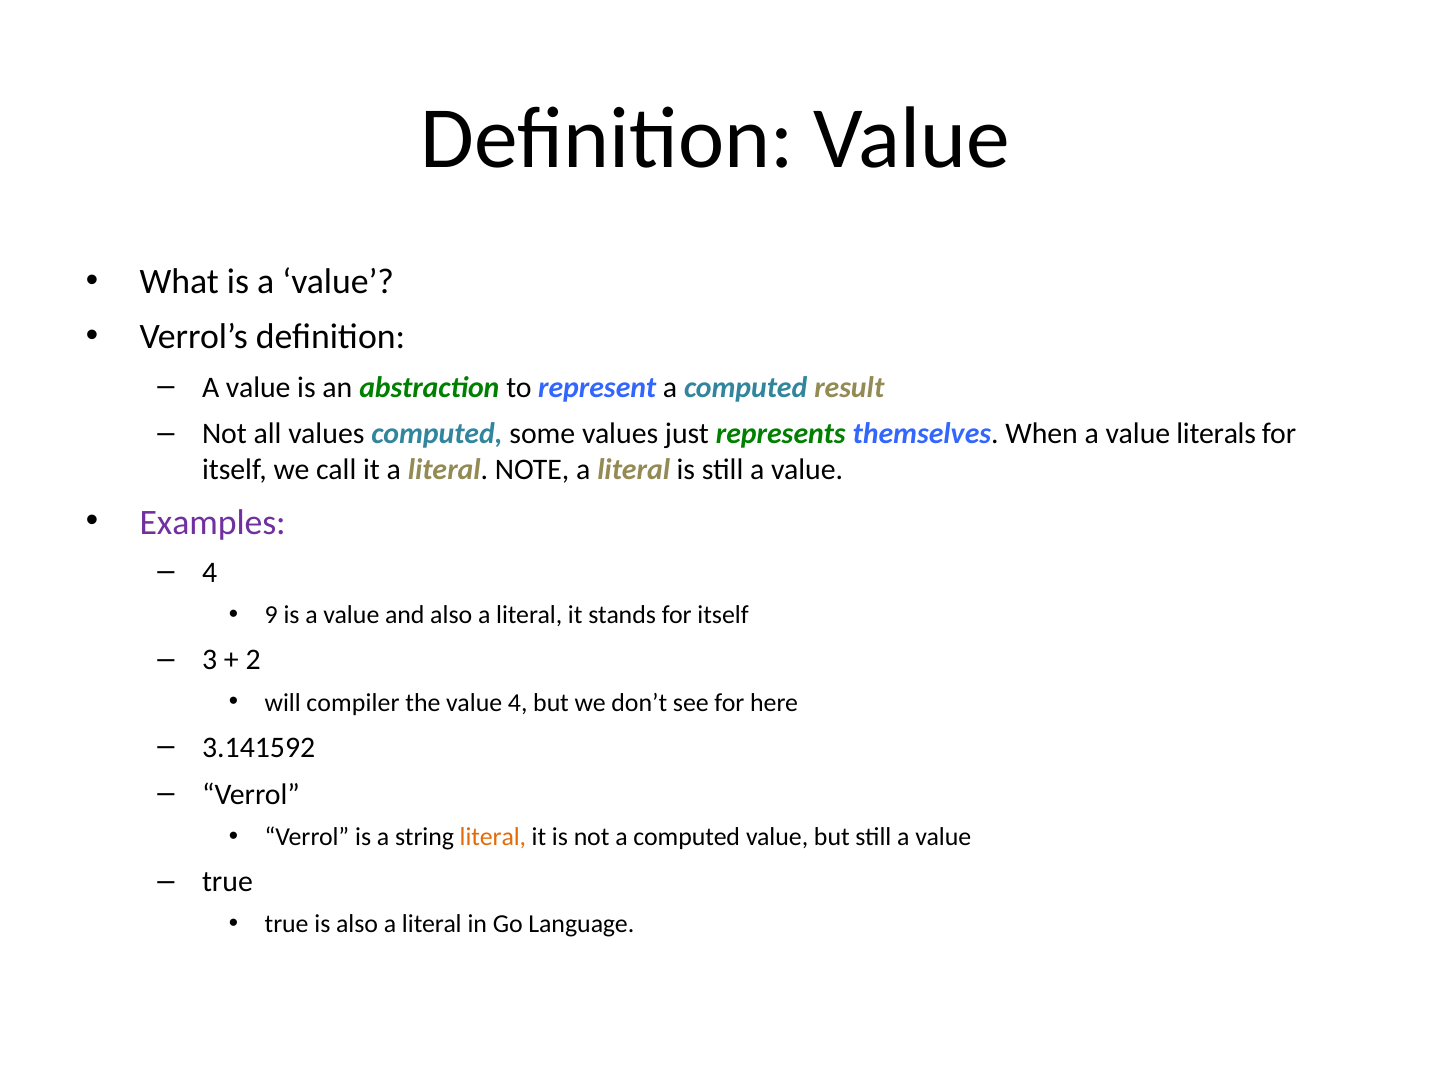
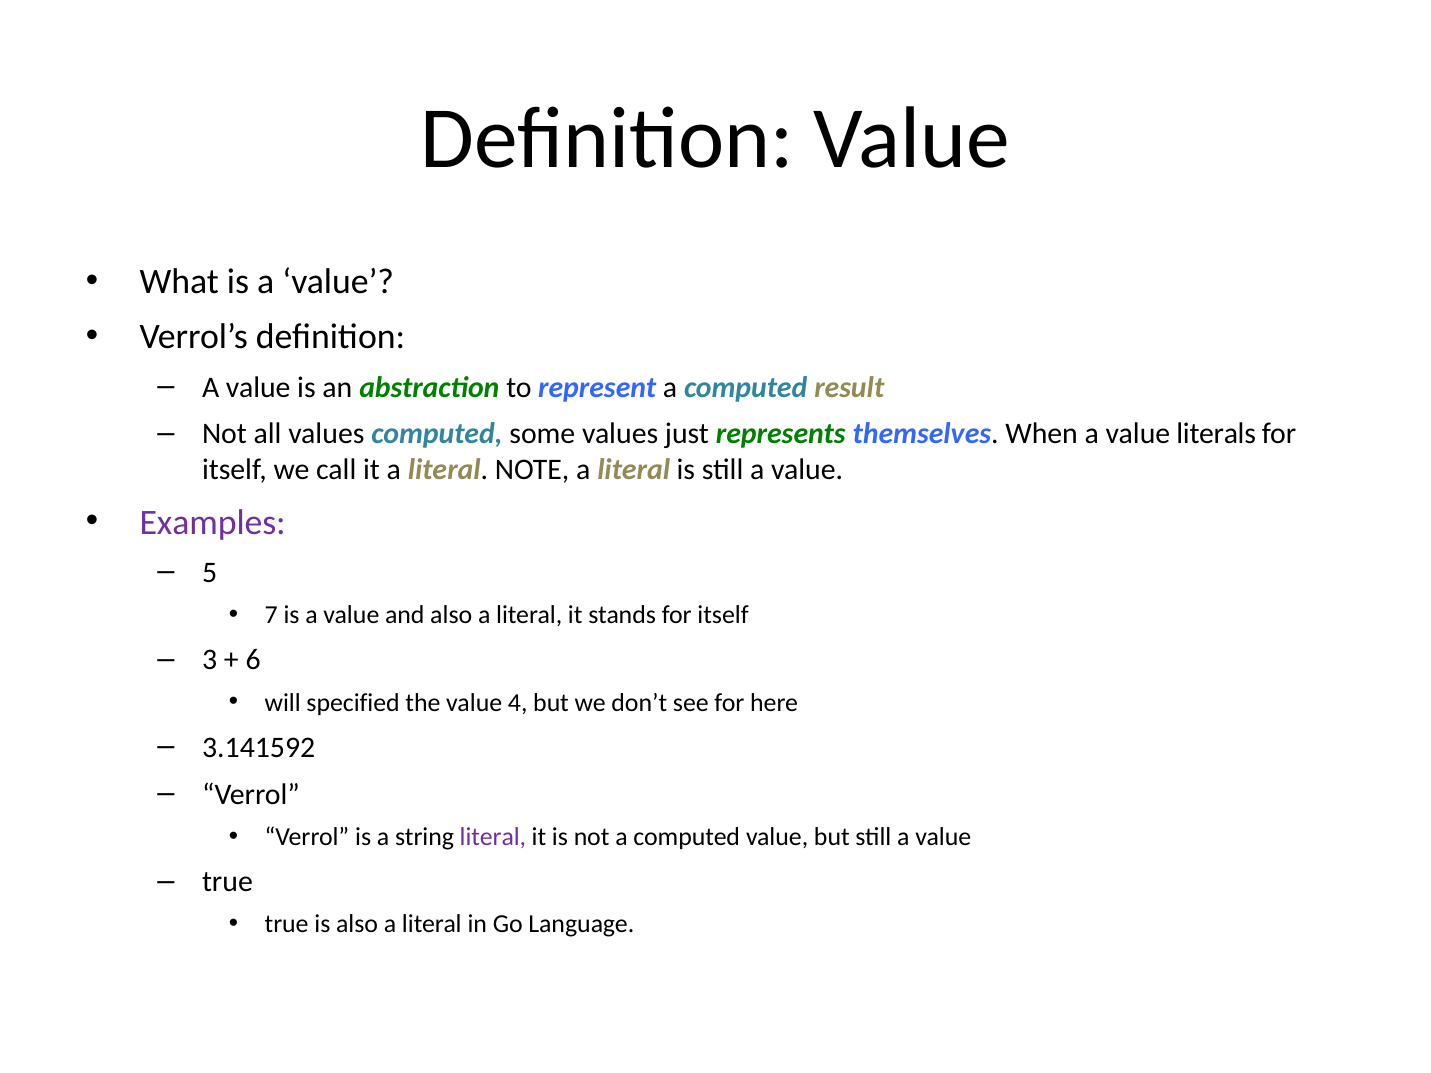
4: 4 -> 5 (210, 573)
9: 9 -> 7 (271, 615)
2: 2 -> 6 (253, 660)
compiler: compiler -> specified (353, 703)
literal colour: orange -> purple (493, 837)
